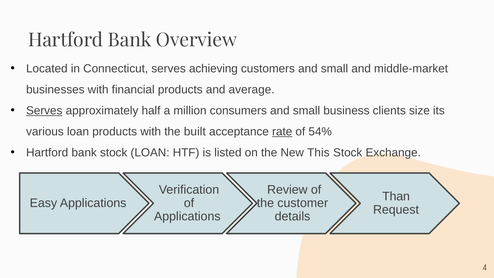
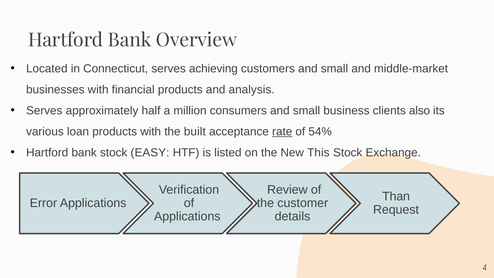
average: average -> analysis (252, 89)
Serves underline: present -> none (44, 110)
size: size -> also (420, 110)
stock LOAN: LOAN -> EASY (150, 152)
Easy: Easy -> Error (43, 203)
